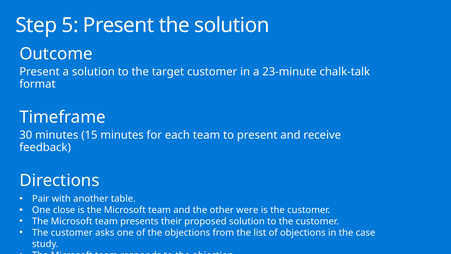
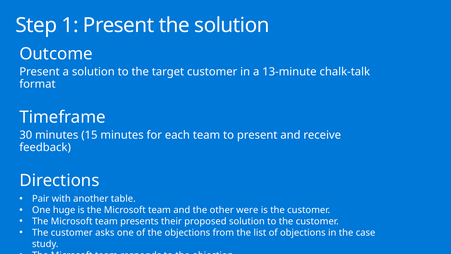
5: 5 -> 1 (70, 25)
23-minute: 23-minute -> 13-minute (289, 72)
close: close -> huge (64, 210)
